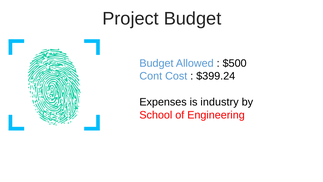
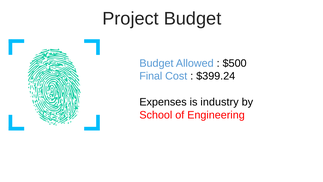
Cont: Cont -> Final (151, 76)
